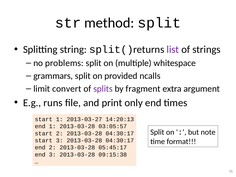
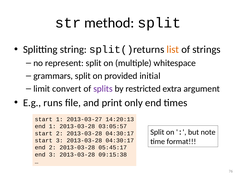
list colour: purple -> orange (173, 50)
problems: problems -> represent (64, 63)
ncalls: ncalls -> initial (150, 76)
fragment: fragment -> restricted (143, 89)
